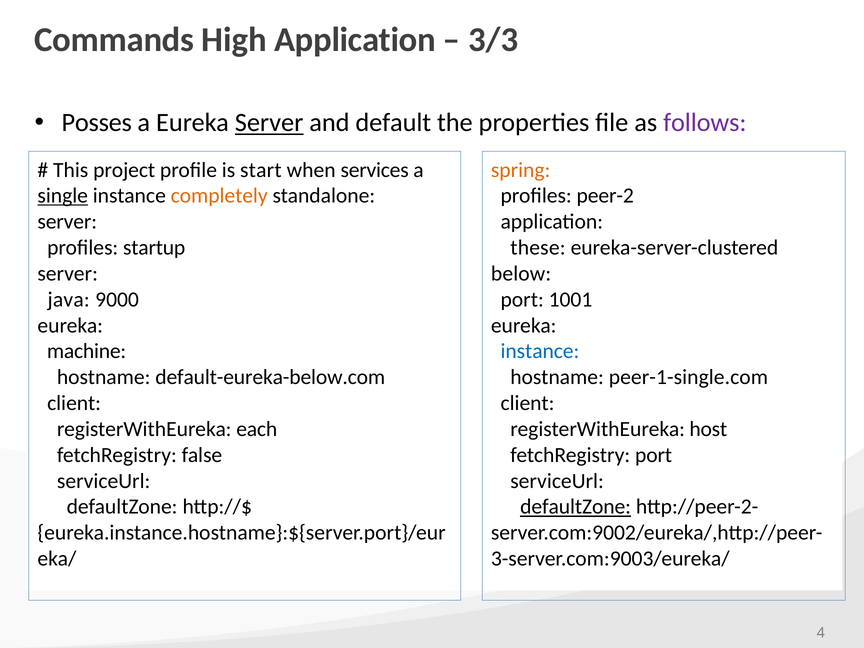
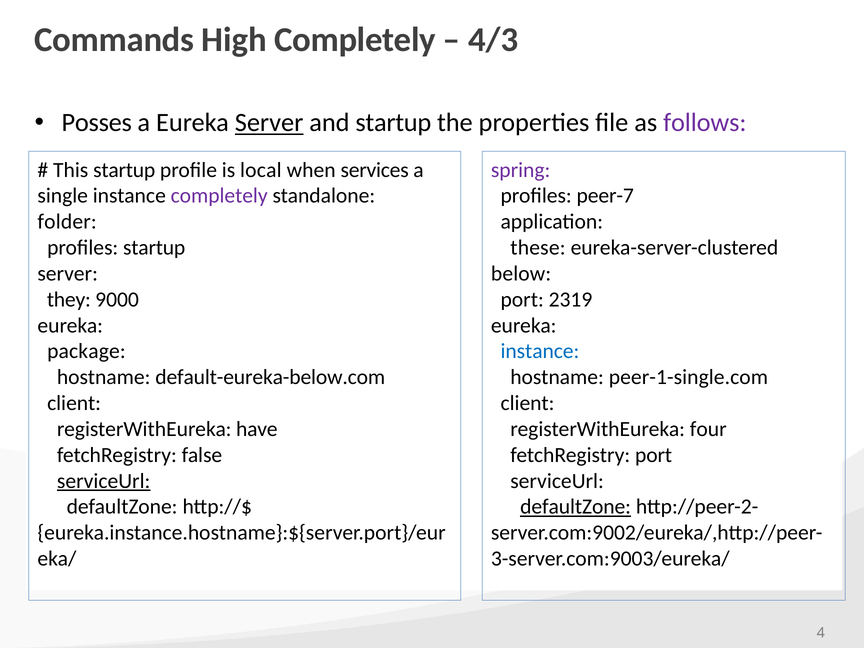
High Application: Application -> Completely (355, 40)
3/3: 3/3 -> 4/3 (493, 40)
and default: default -> startup (393, 123)
This project: project -> startup (124, 170)
start: start -> local (261, 170)
spring colour: orange -> purple (521, 170)
single underline: present -> none (63, 196)
completely colour: orange -> purple (219, 196)
peer-2: peer-2 -> peer-7 (605, 196)
server: server -> folder (67, 222)
java: java -> they (69, 299)
1001: 1001 -> 2319 (570, 299)
machine: machine -> package (86, 351)
each: each -> have (257, 429)
host: host -> four (708, 429)
serviceUrl underline: none -> present (104, 481)
